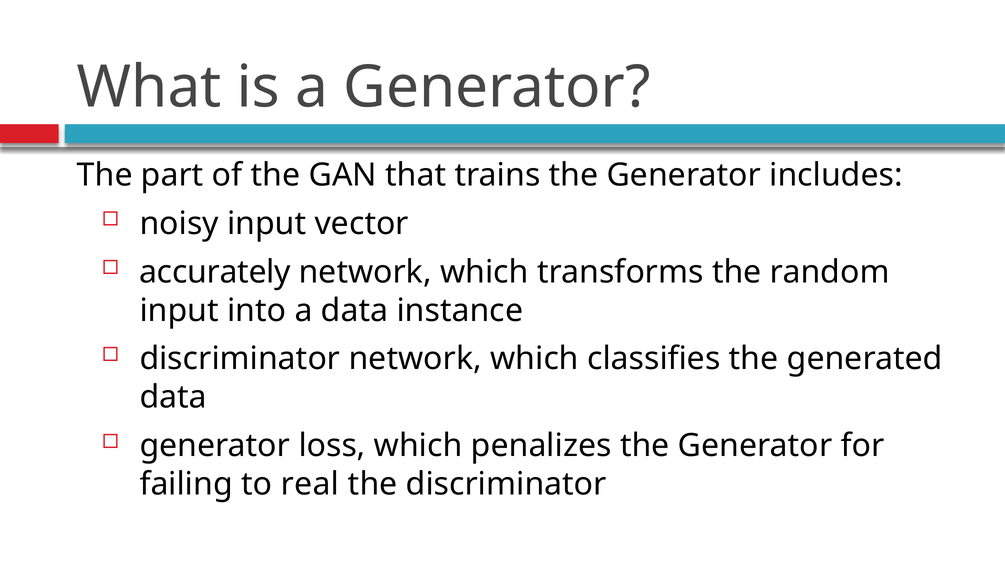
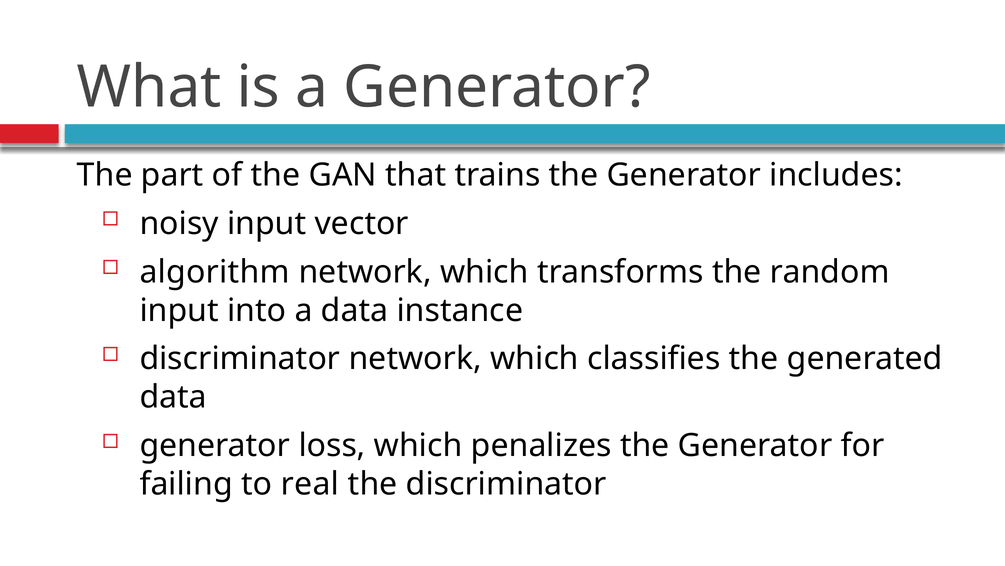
accurately: accurately -> algorithm (215, 272)
